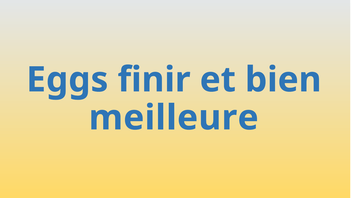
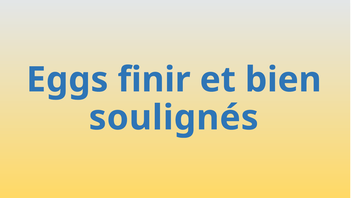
meilleure: meilleure -> soulignés (174, 117)
